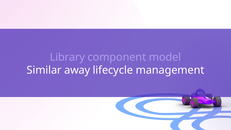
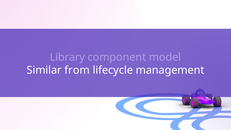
away: away -> from (77, 70)
